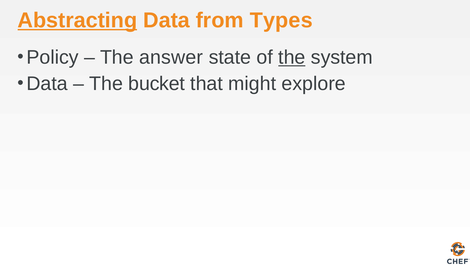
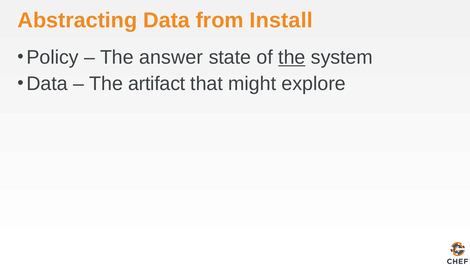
Abstracting underline: present -> none (77, 20)
Types: Types -> Install (281, 20)
bucket: bucket -> artifact (157, 84)
